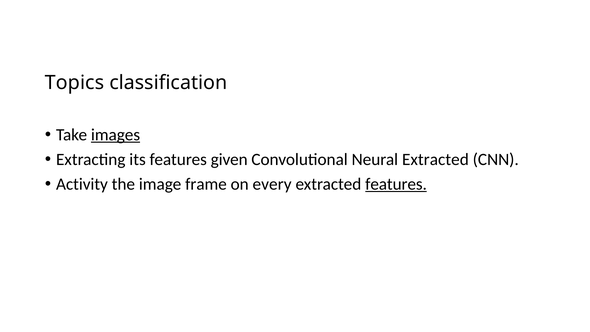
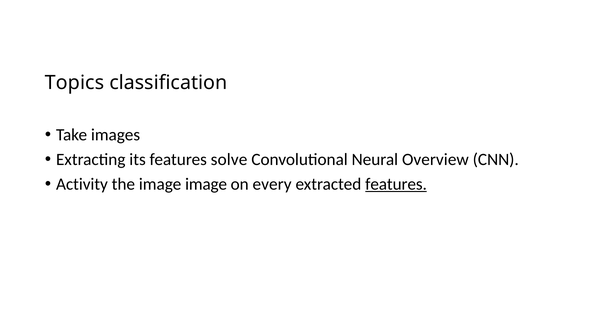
images underline: present -> none (116, 135)
given: given -> solve (229, 159)
Neural Extracted: Extracted -> Overview (435, 159)
image frame: frame -> image (206, 184)
